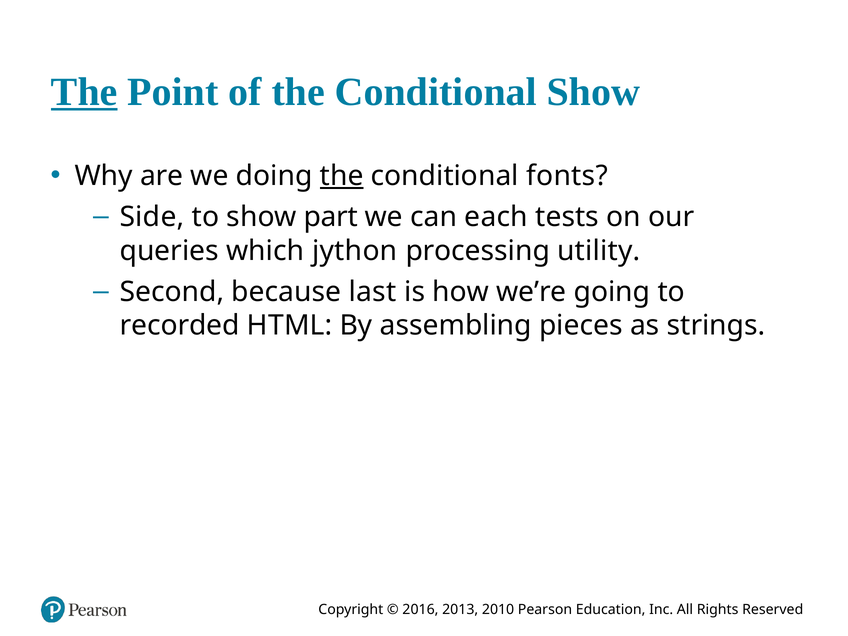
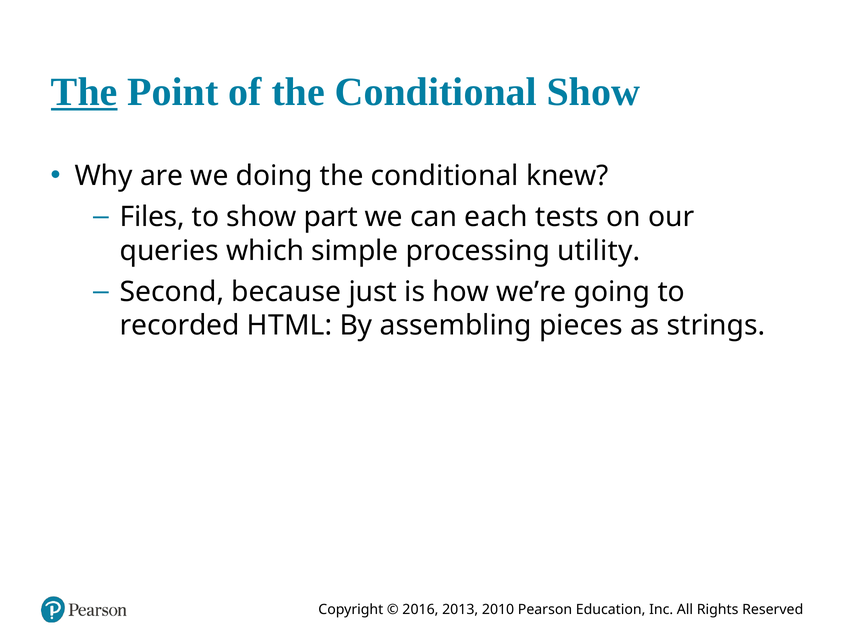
the underline: present -> none (342, 176)
fonts: fonts -> knew (567, 176)
Side: Side -> Files (152, 217)
jython: jython -> simple (355, 251)
last: last -> just (373, 292)
